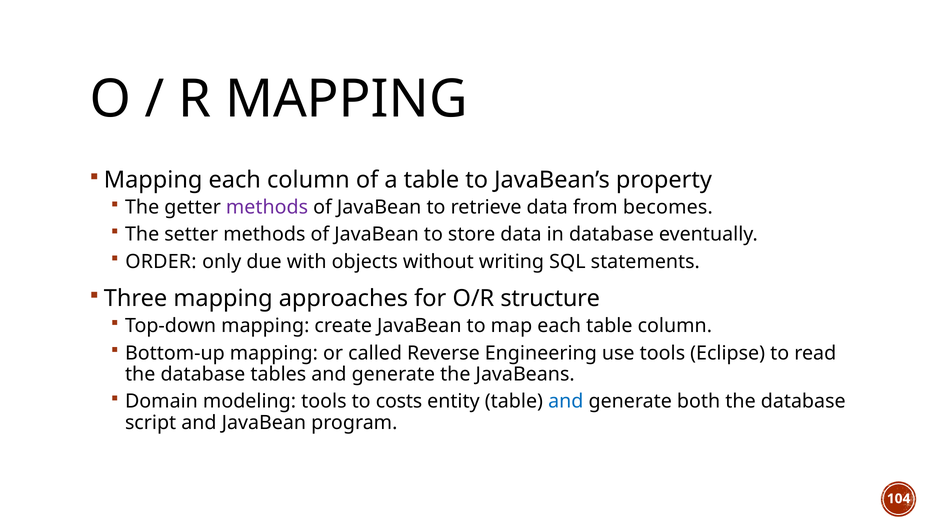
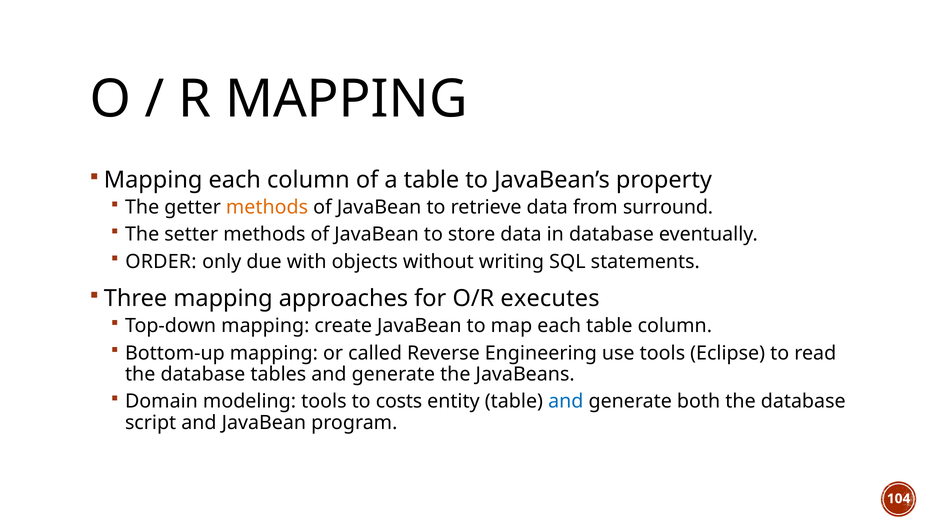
methods colour: purple -> orange (267, 207)
becomes: becomes -> surround (668, 207)
structure: structure -> executes (550, 299)
